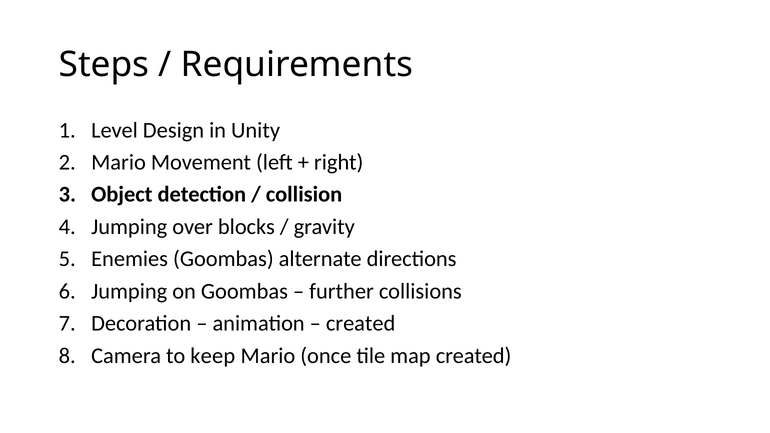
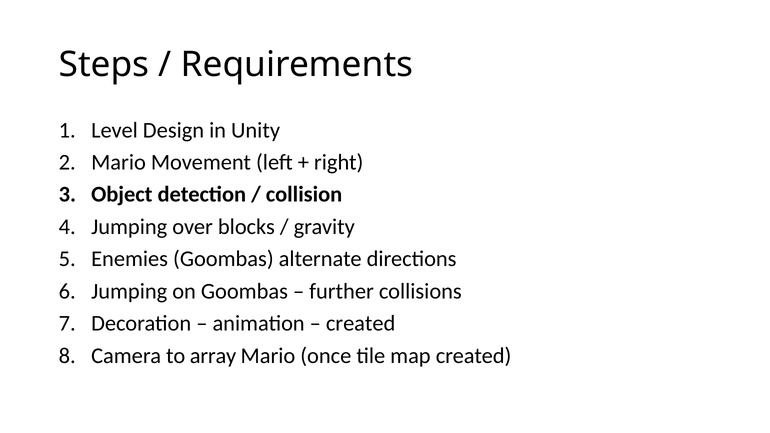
keep: keep -> array (213, 356)
